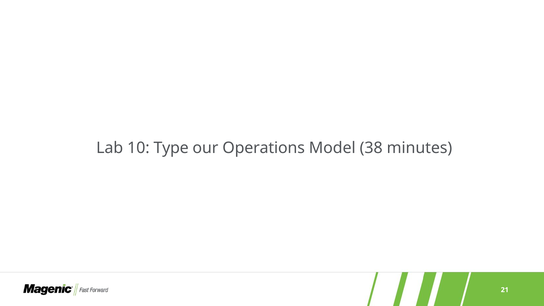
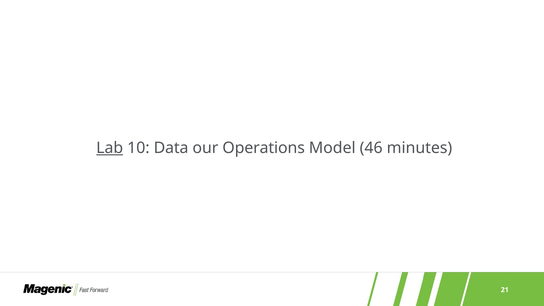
Lab underline: none -> present (110, 148)
Type: Type -> Data (171, 148)
38: 38 -> 46 (371, 148)
